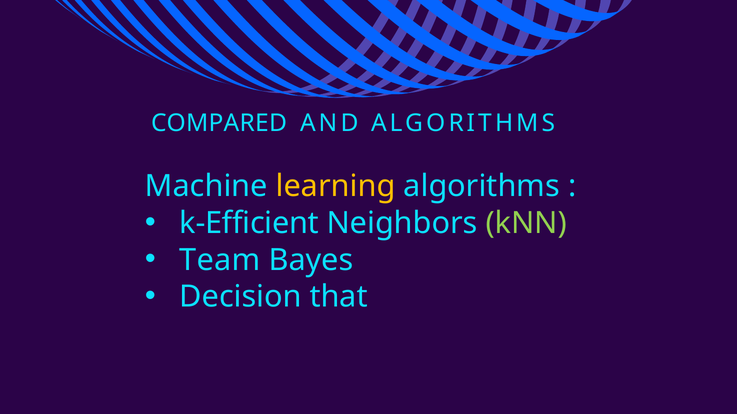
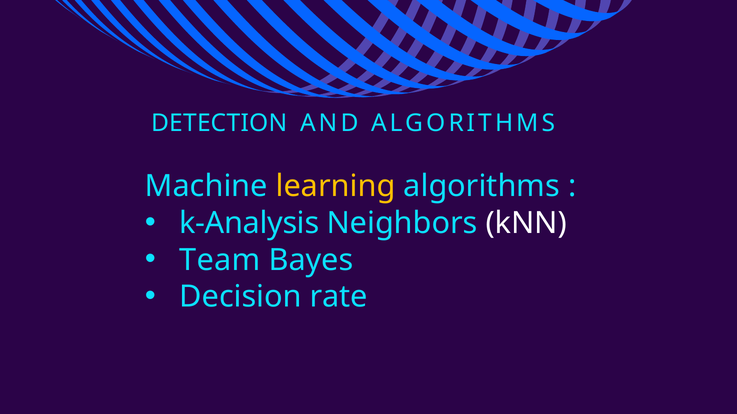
COMPARED: COMPARED -> DETECTION (219, 123)
k-Efficient: k-Efficient -> k-Analysis (249, 223)
kNN colour: light green -> white (526, 223)
that: that -> rate (339, 297)
